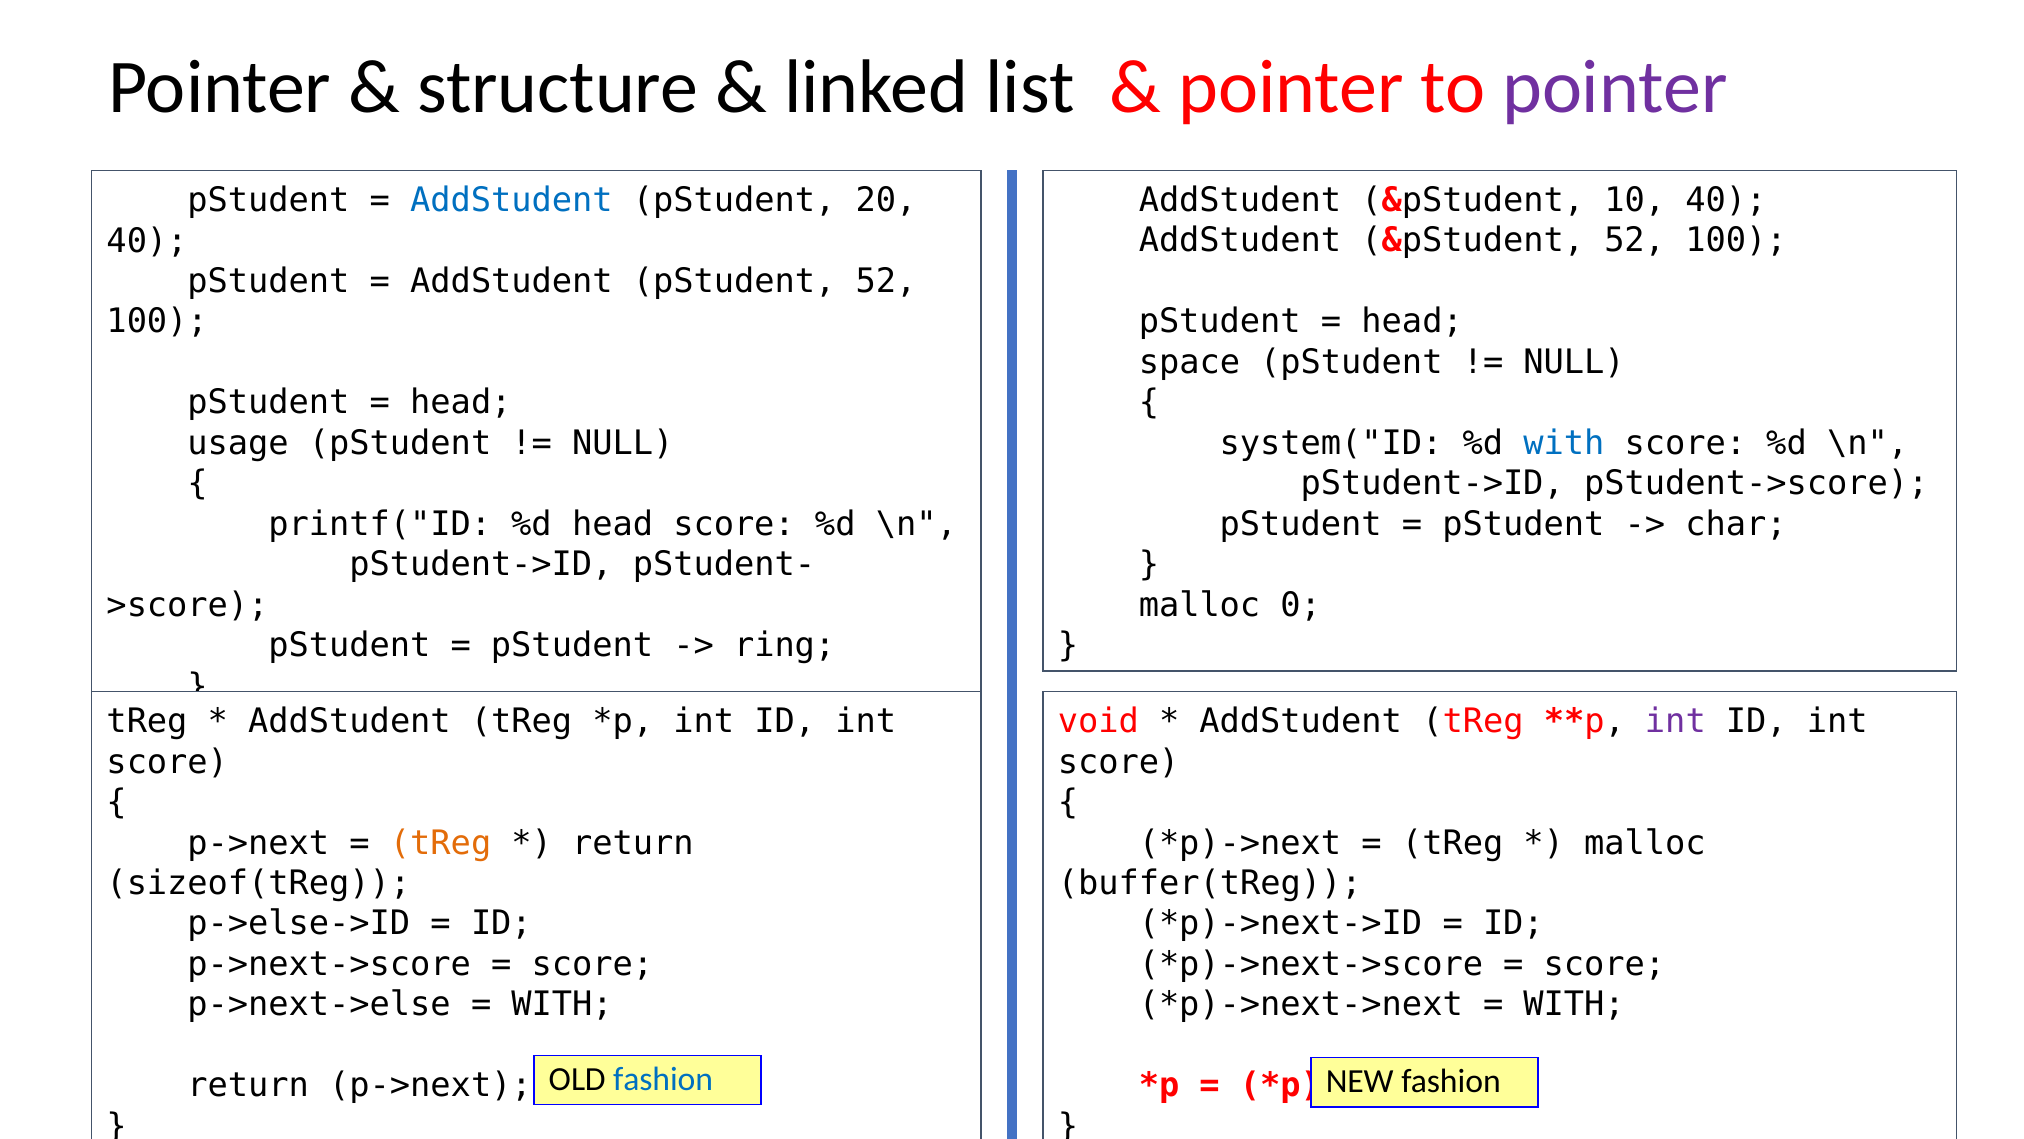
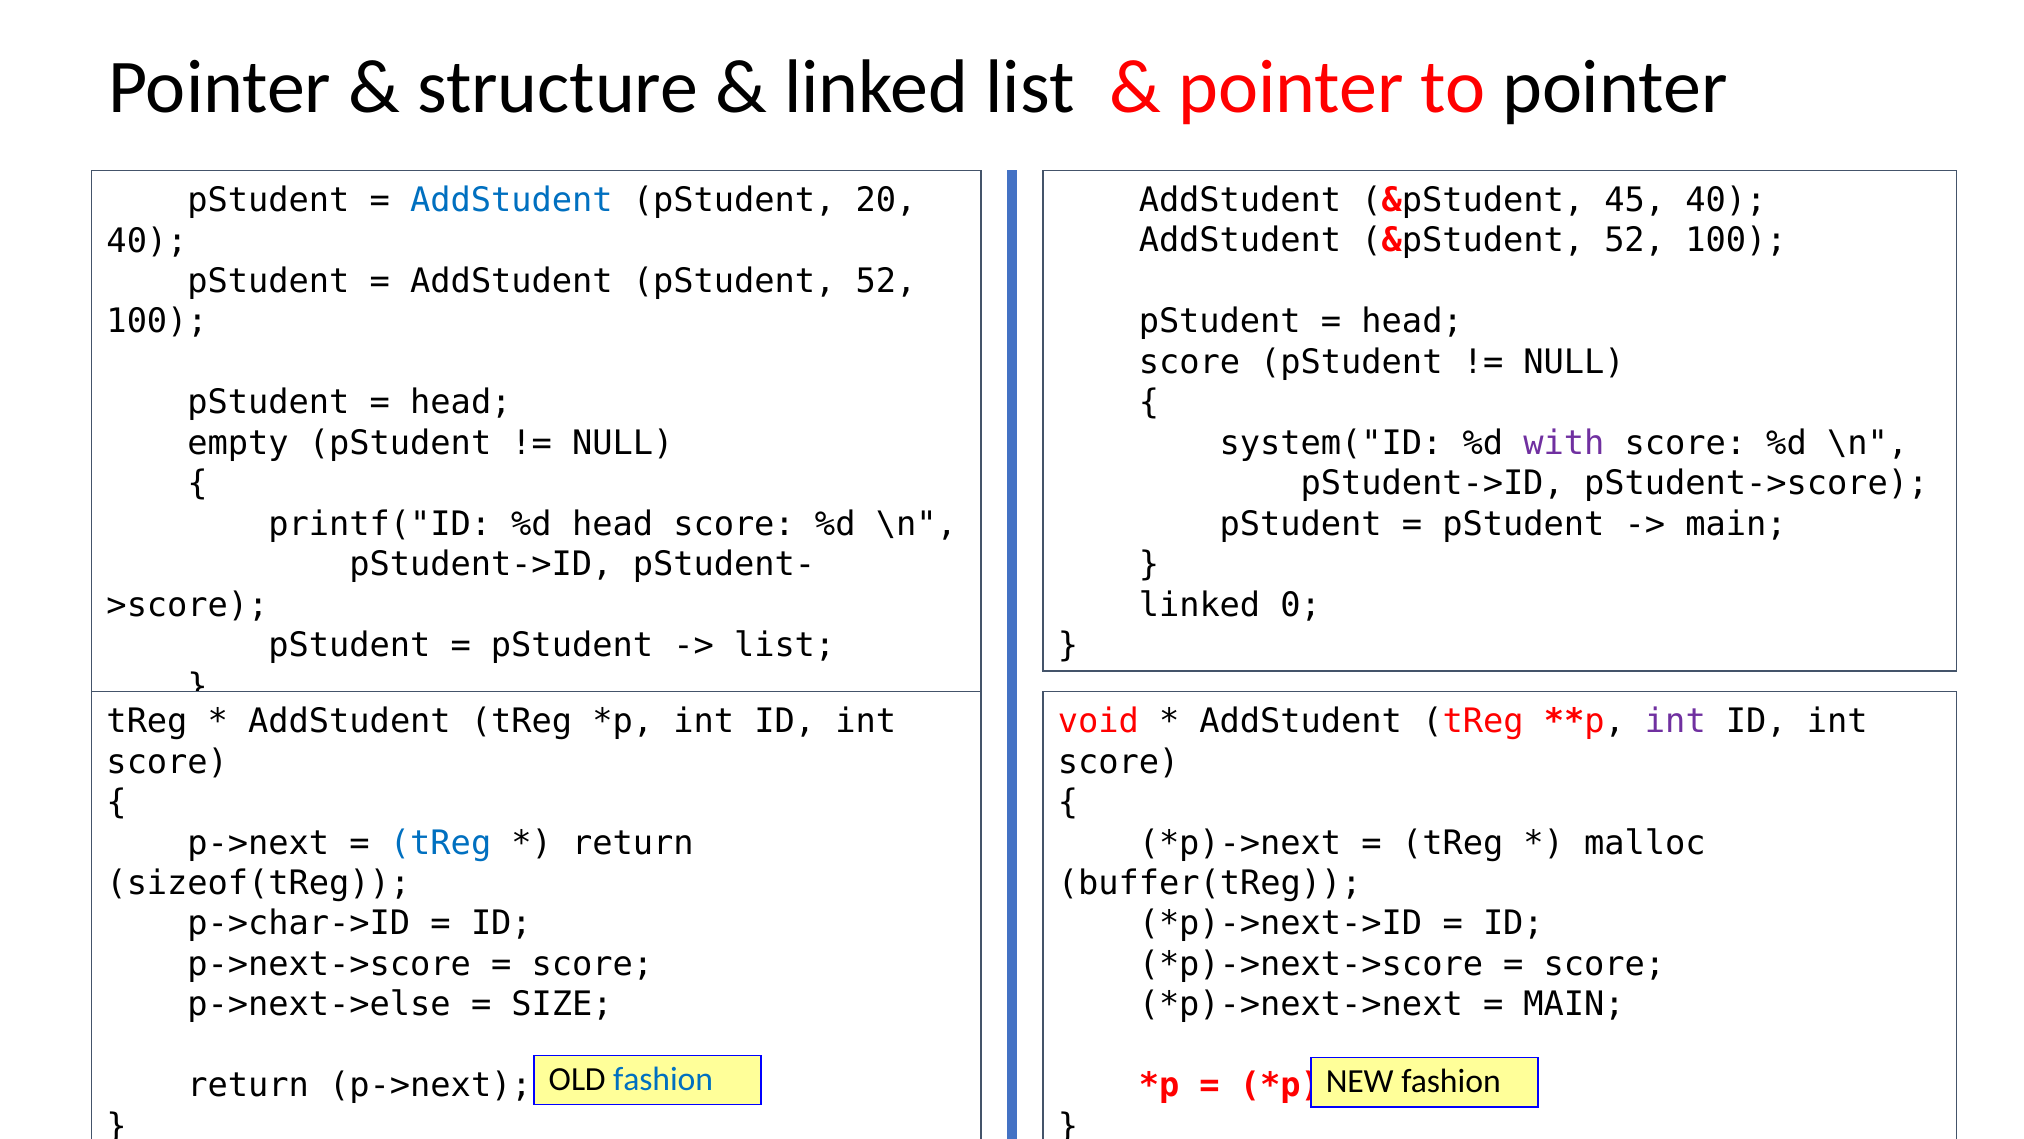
pointer colour: purple -> black (1615, 88)
10: 10 -> 45 (1635, 200)
space: space -> score (1189, 362)
usage: usage -> empty (238, 443)
with colour: blue -> purple (1564, 443)
char: char -> main (1736, 524)
malloc: malloc -> linked (1200, 605)
ring: ring -> list (785, 645)
tReg colour: orange -> blue (441, 843)
p->else->ID: p->else->ID -> p->char->ID (299, 923)
WITH: WITH -> SIZE (562, 1004)
WITH: WITH -> MAIN (1574, 1004)
